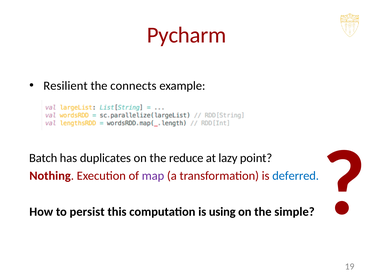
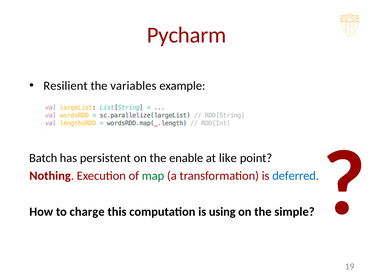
connects: connects -> variables (133, 86)
duplicates: duplicates -> persistent (105, 158)
reduce: reduce -> enable (186, 158)
lazy: lazy -> like (228, 158)
map colour: purple -> green (153, 176)
persist: persist -> charge (87, 211)
